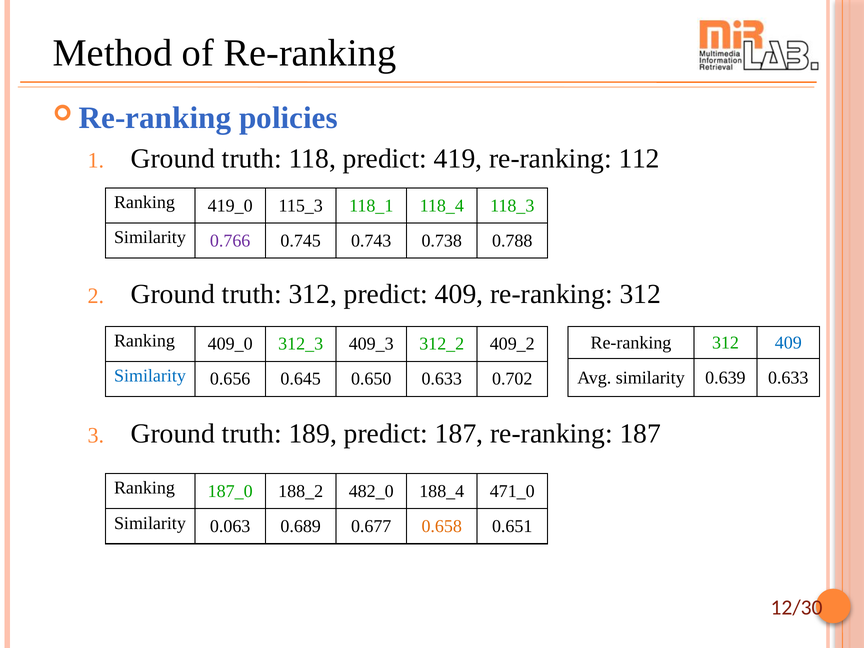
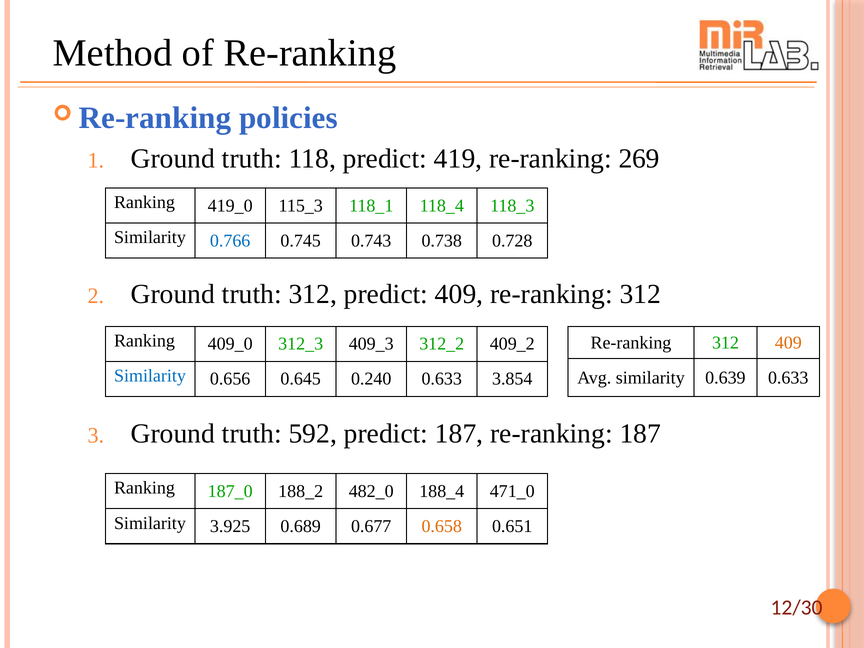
112: 112 -> 269 (639, 158)
0.766 colour: purple -> blue (230, 241)
0.788: 0.788 -> 0.728 (512, 241)
409 colour: blue -> orange (788, 343)
0.650: 0.650 -> 0.240 (371, 379)
0.702: 0.702 -> 3.854 (512, 379)
189: 189 -> 592 (313, 434)
0.063: 0.063 -> 3.925 (230, 526)
